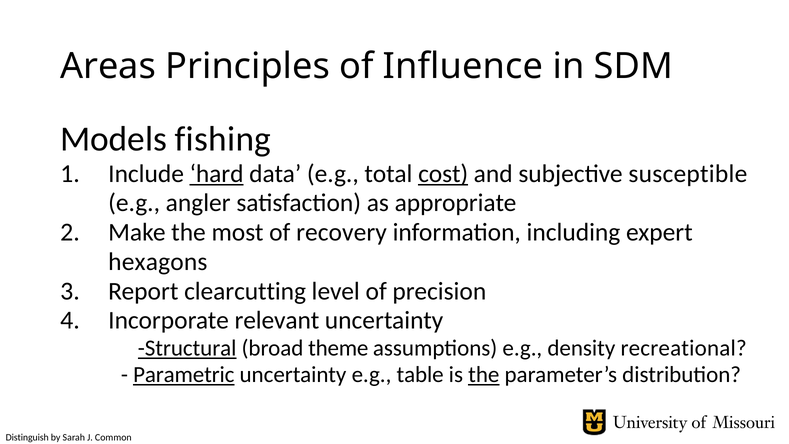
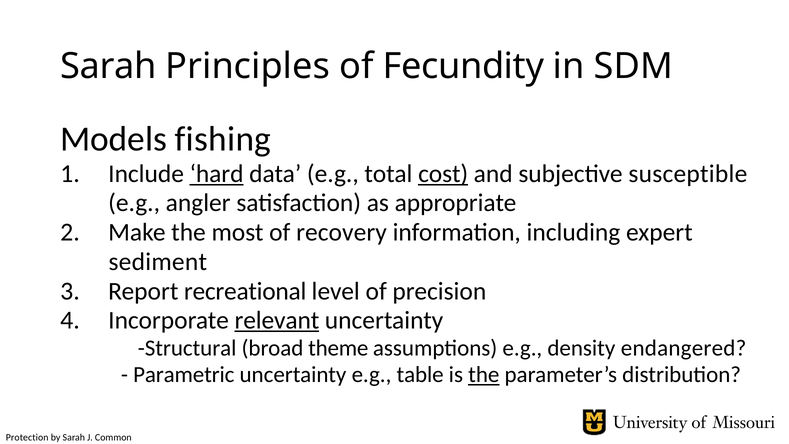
Areas: Areas -> Sarah (108, 66)
Influence: Influence -> Fecundity (463, 66)
hexagons: hexagons -> sediment (158, 262)
clearcutting: clearcutting -> recreational (245, 291)
relevant underline: none -> present (277, 320)
Structural underline: present -> none (187, 348)
recreational: recreational -> endangered (684, 348)
Parametric underline: present -> none (184, 375)
Distinguish: Distinguish -> Protection (27, 437)
